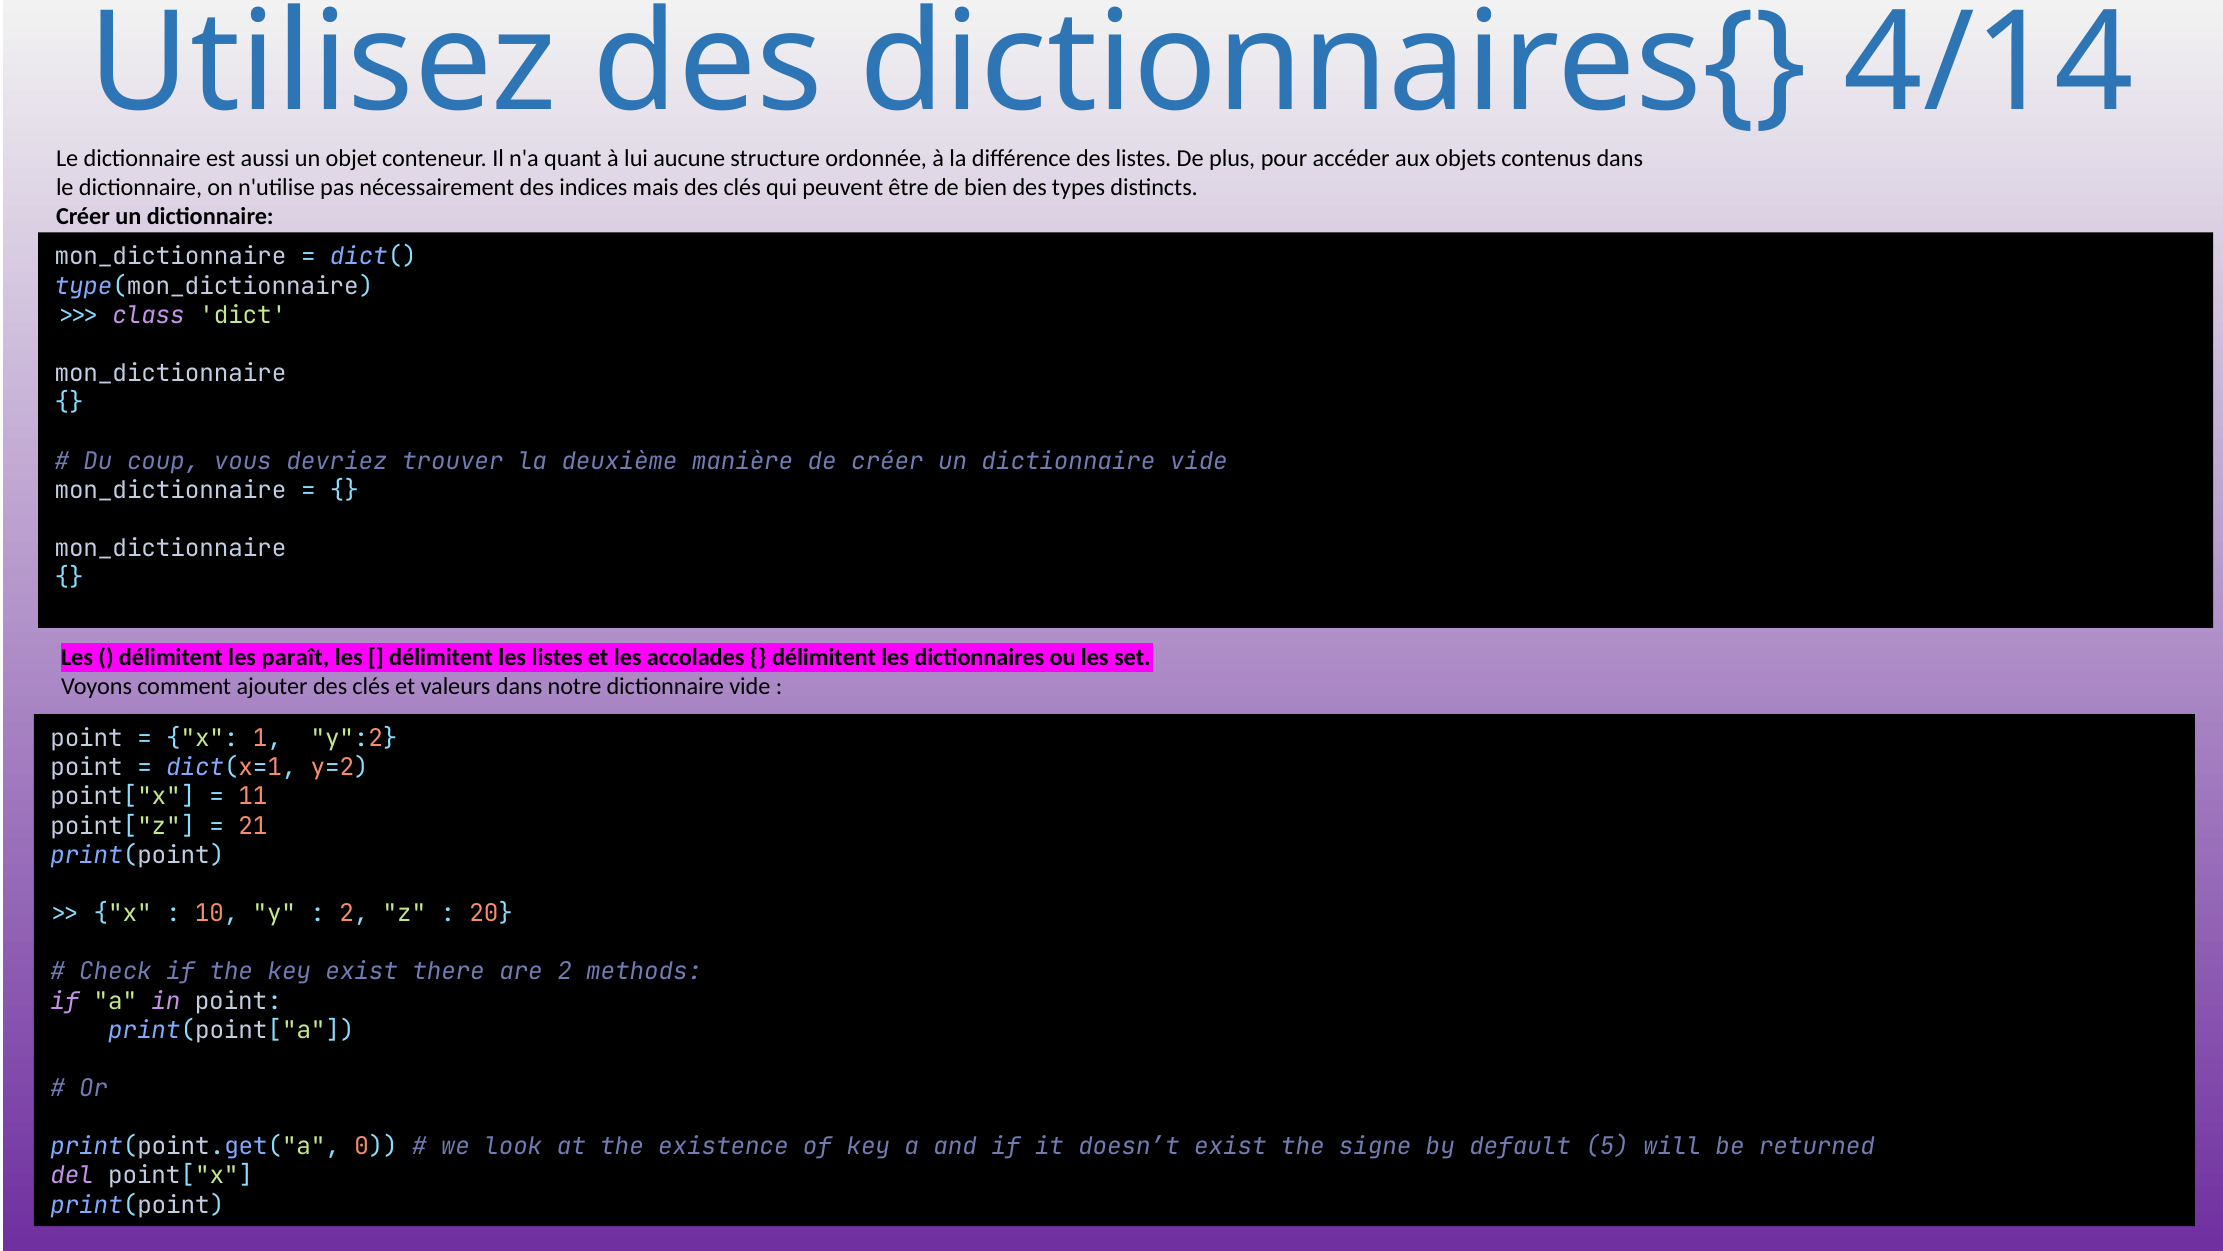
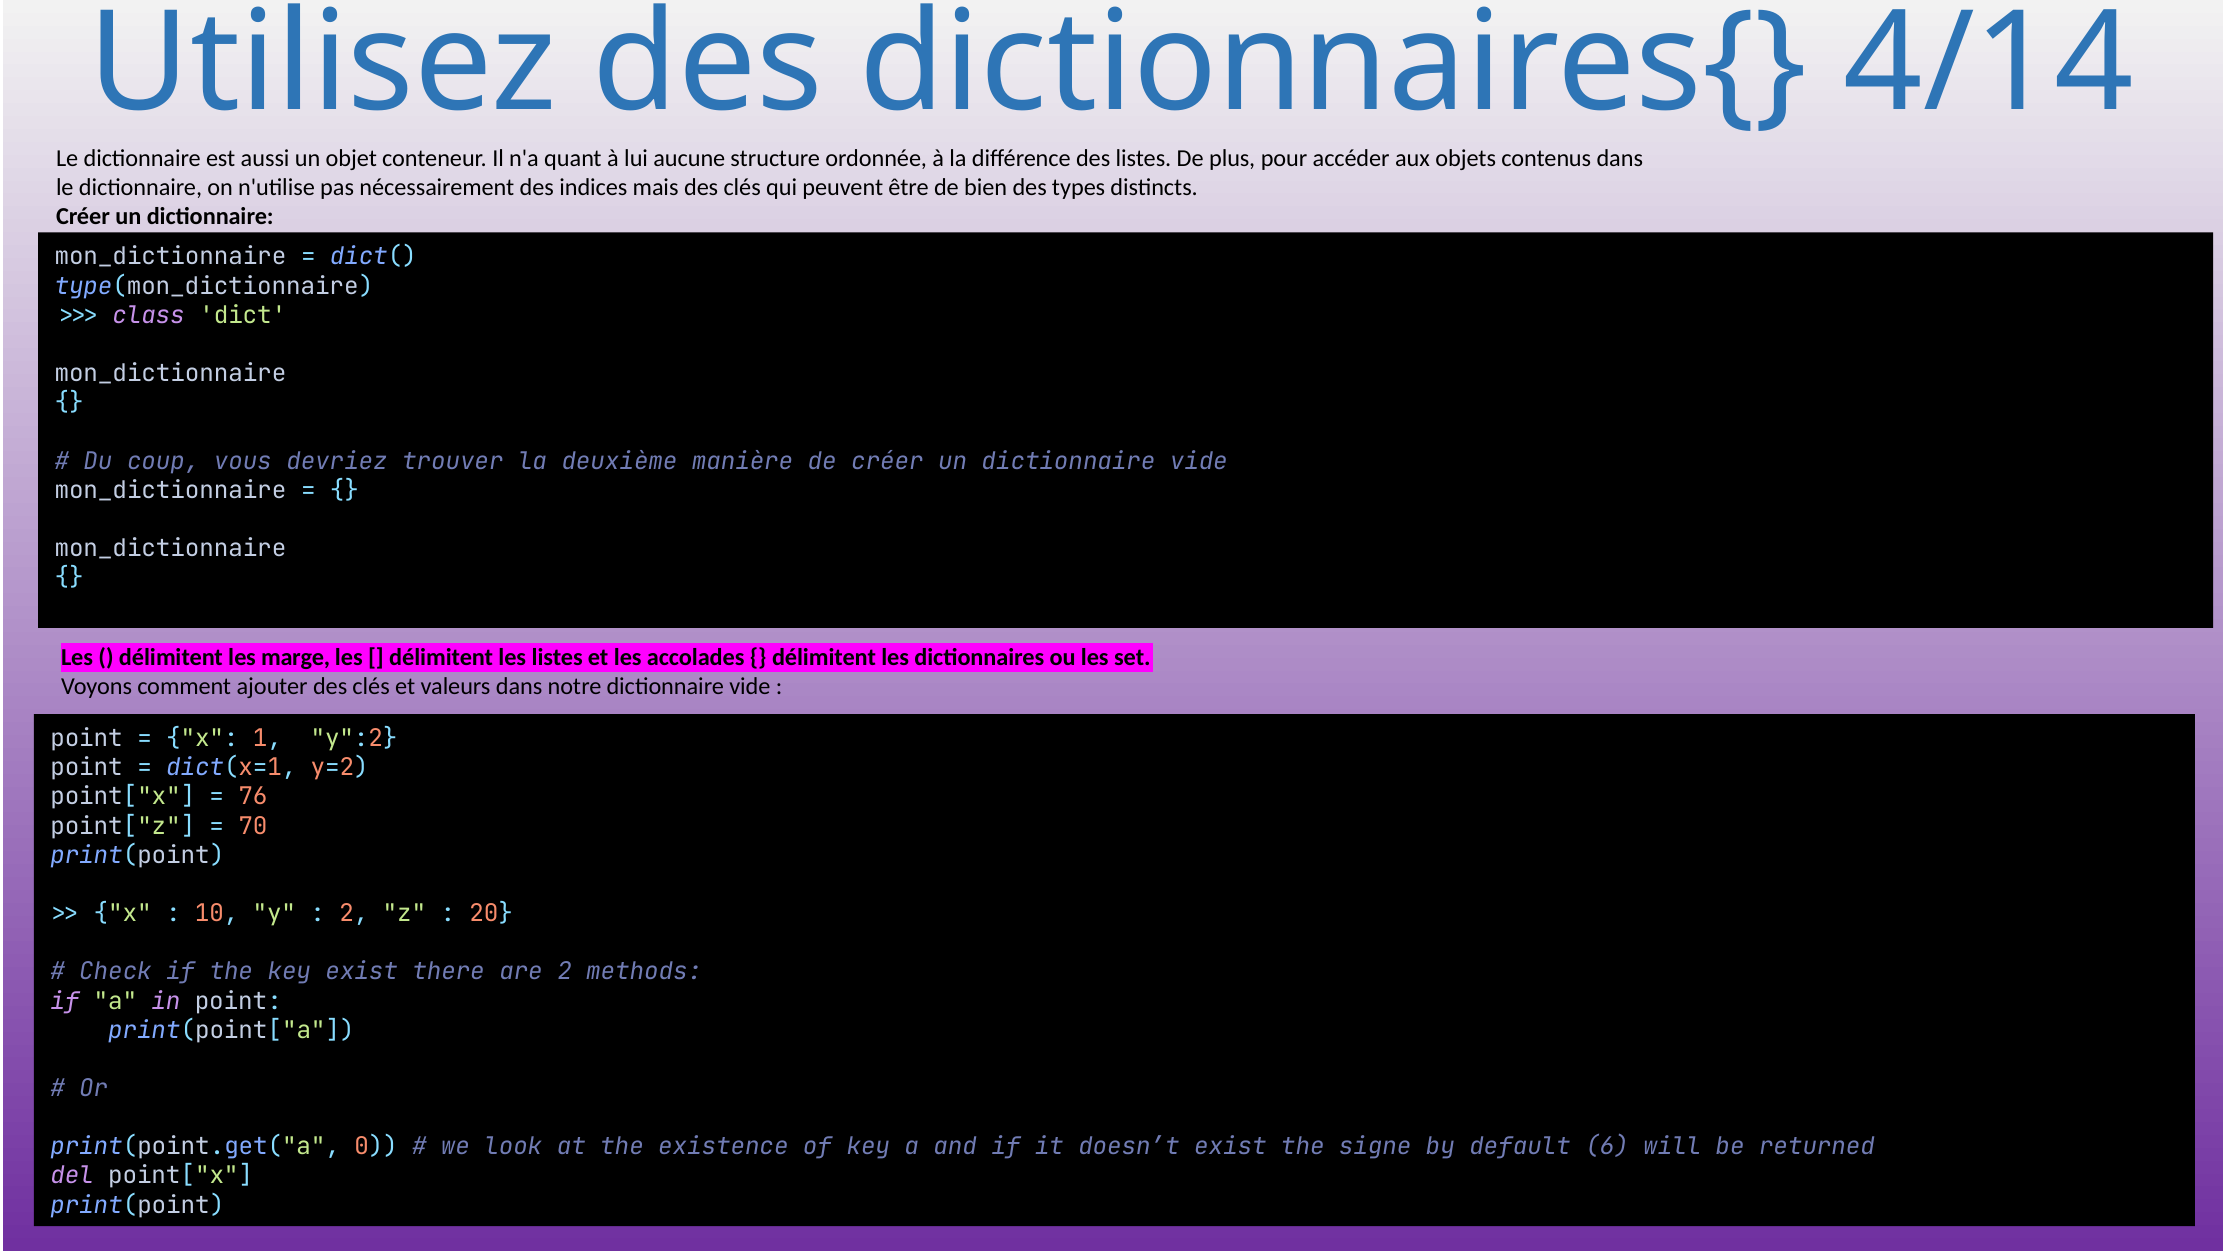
paraît: paraît -> marge (296, 657)
11: 11 -> 76 (253, 797)
21: 21 -> 70 (253, 826)
5: 5 -> 6 (1607, 1146)
